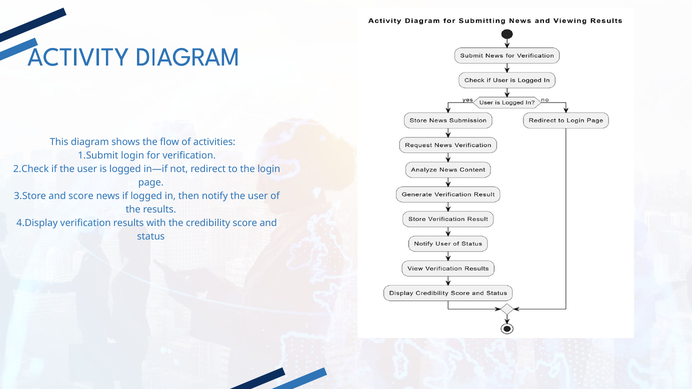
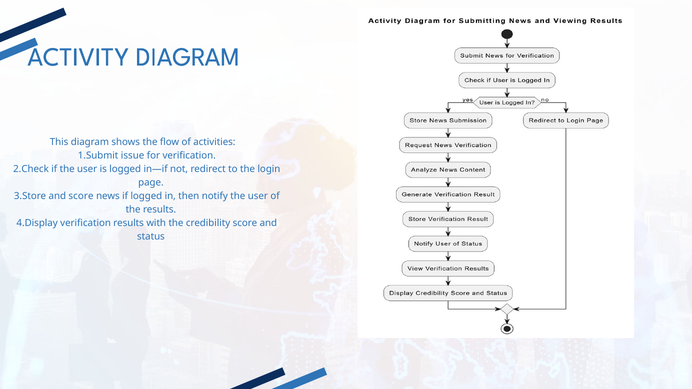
login: login -> issue (133, 155)
